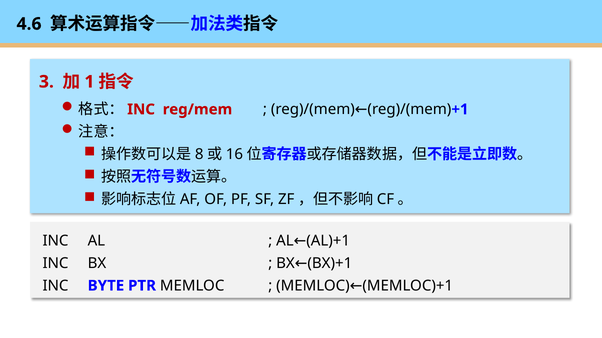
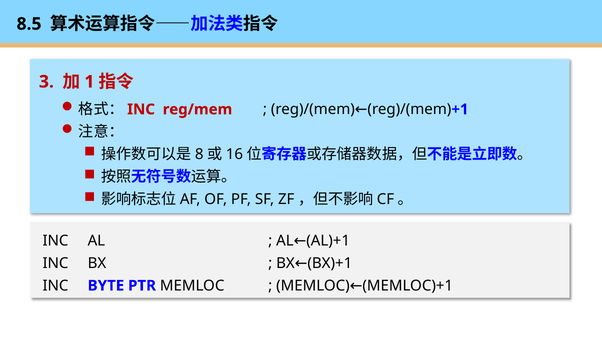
4.6: 4.6 -> 8.5 (29, 24)
